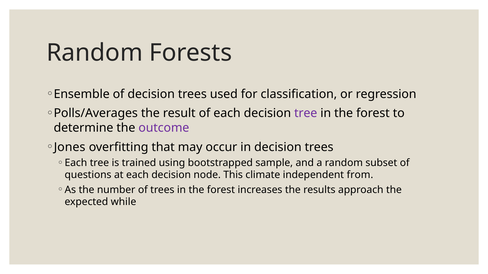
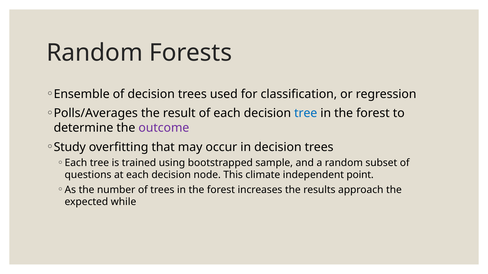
tree colour: purple -> blue (306, 113)
Jones: Jones -> Study (70, 147)
from: from -> point (360, 175)
